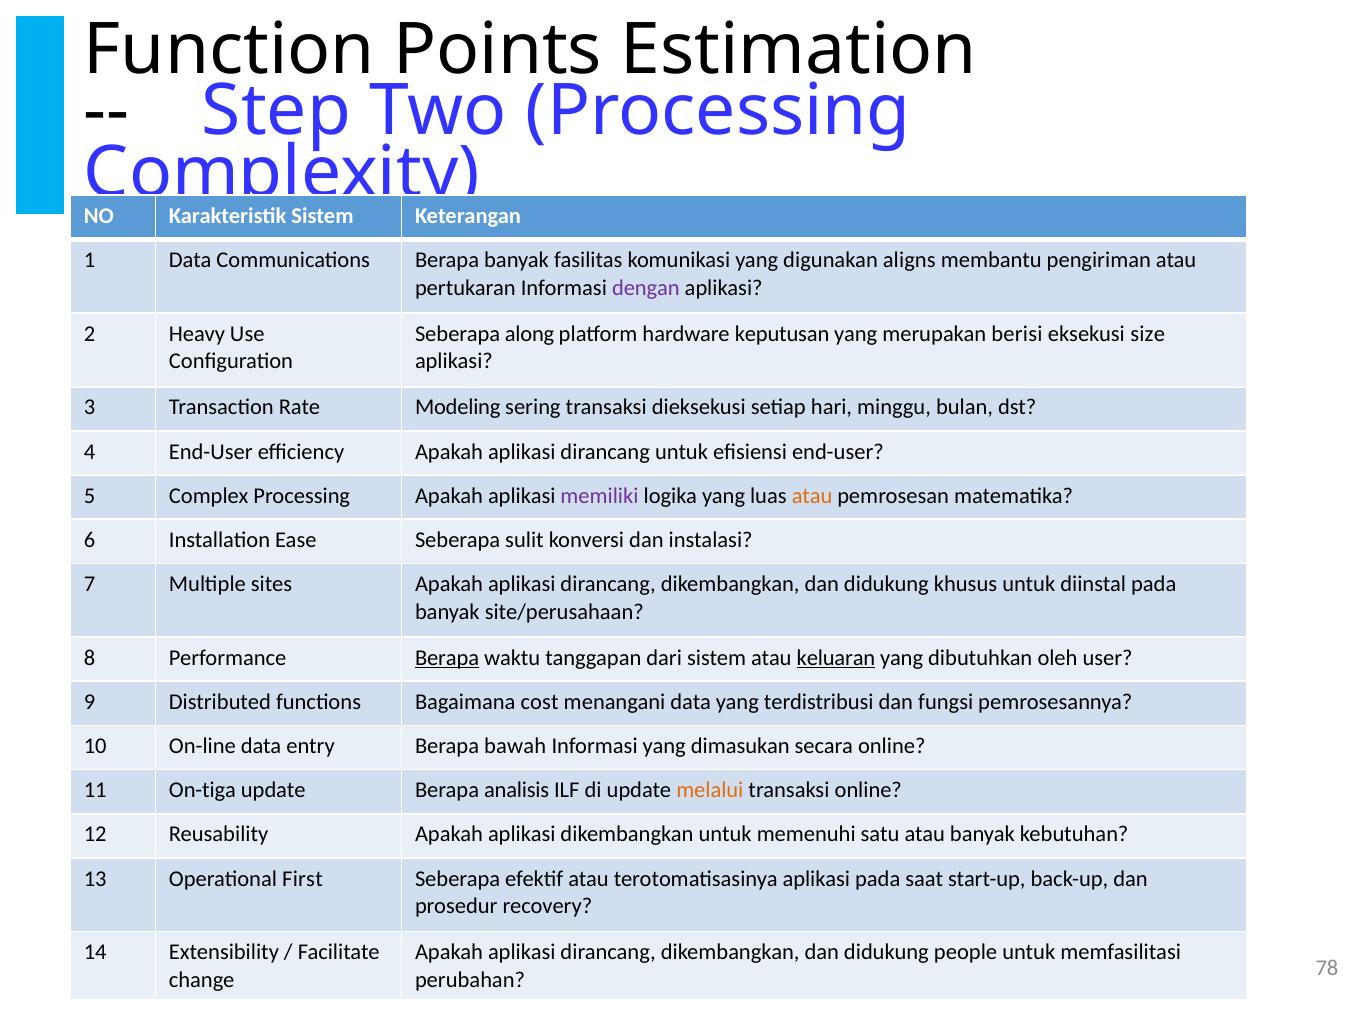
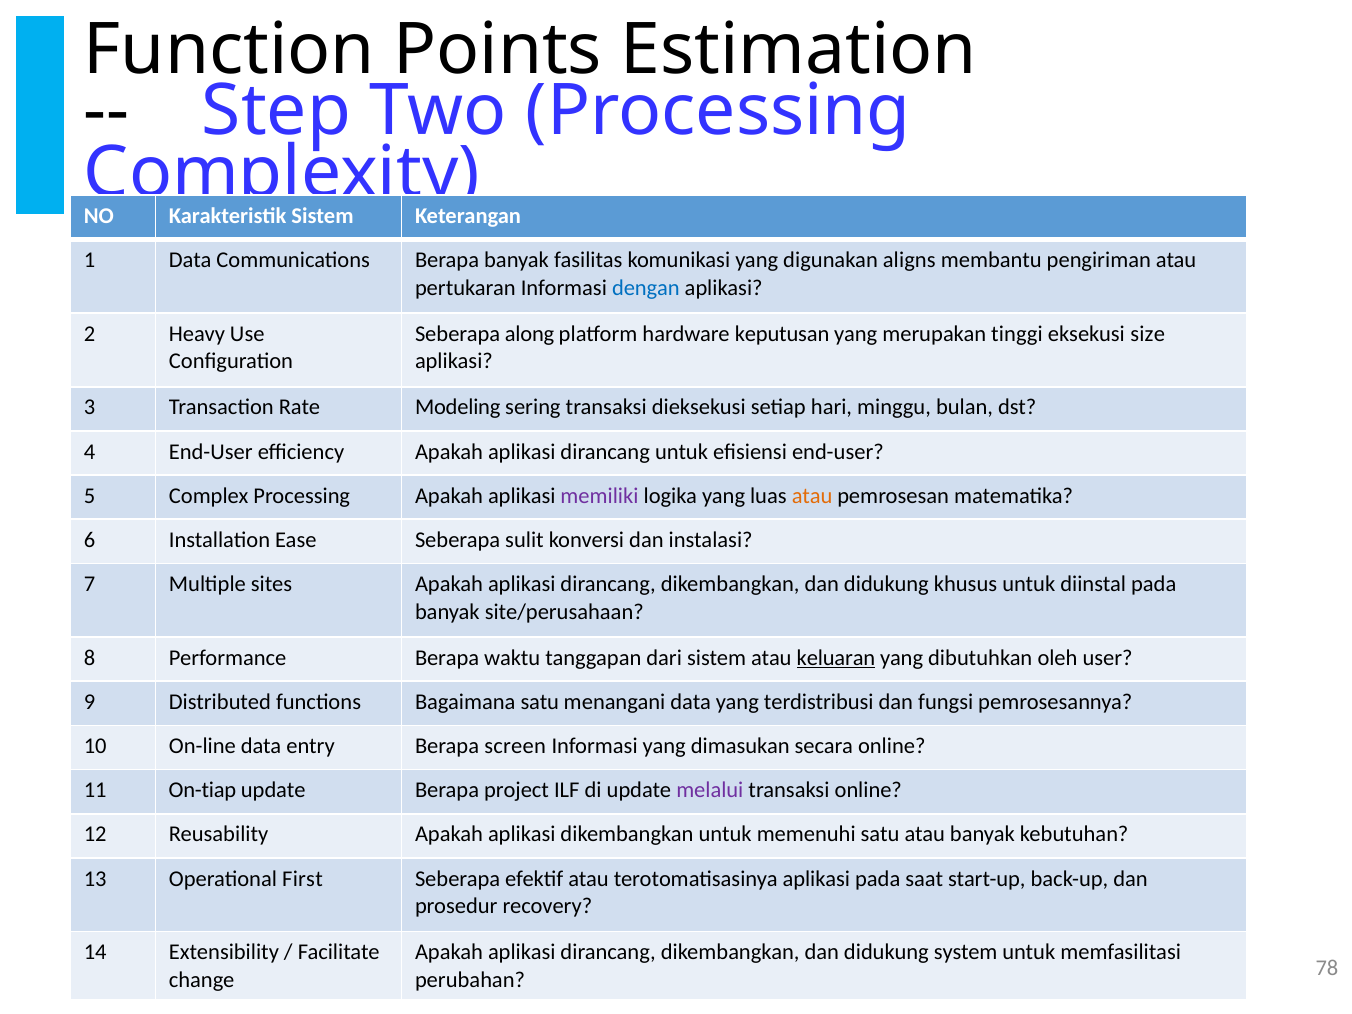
dengan colour: purple -> blue (646, 288)
berisi: berisi -> tinggi (1017, 334)
Berapa underline: present -> none (447, 658)
Bagaimana cost: cost -> satu (540, 702)
bawah: bawah -> screen (515, 746)
On-tiga: On-tiga -> On-tiap (202, 790)
analisis: analisis -> project (517, 790)
melalui colour: orange -> purple (710, 790)
people: people -> system (966, 952)
